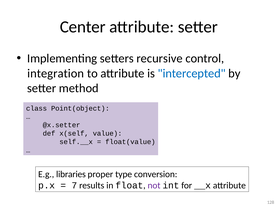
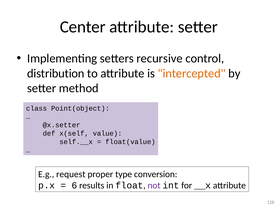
integration: integration -> distribution (56, 73)
intercepted colour: blue -> orange (192, 73)
libraries: libraries -> request (71, 174)
7: 7 -> 6 (74, 185)
